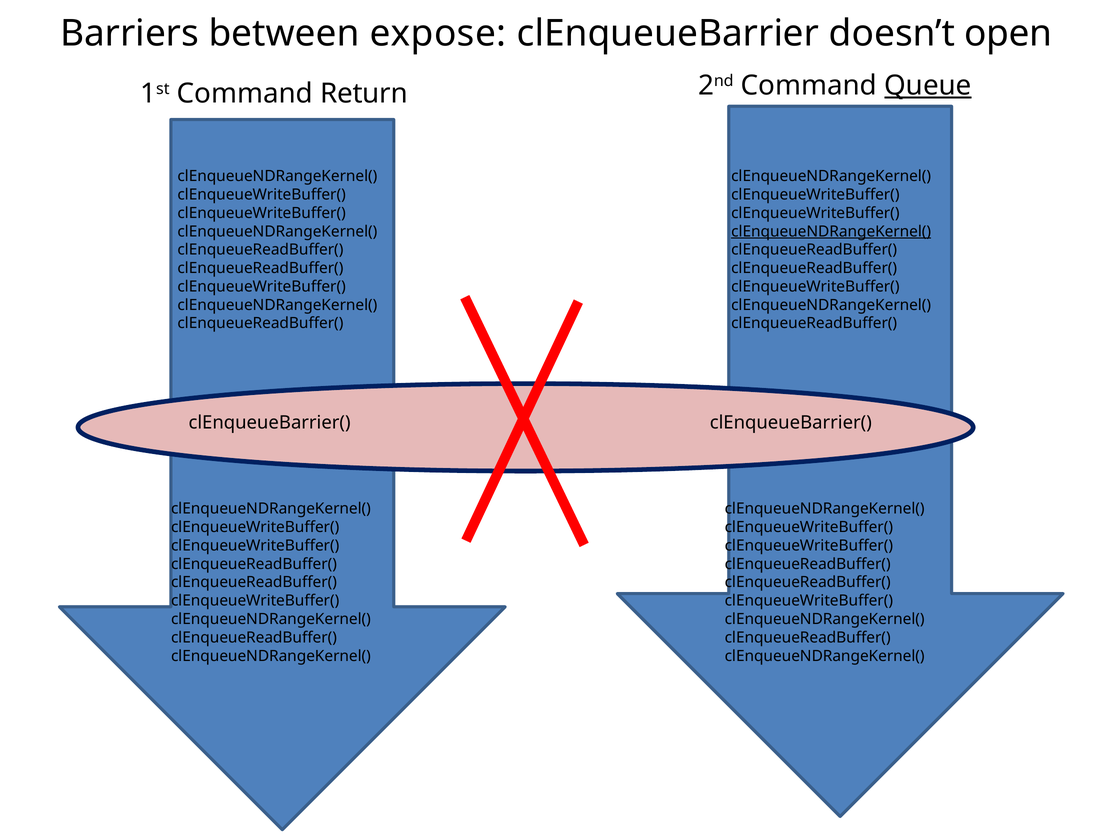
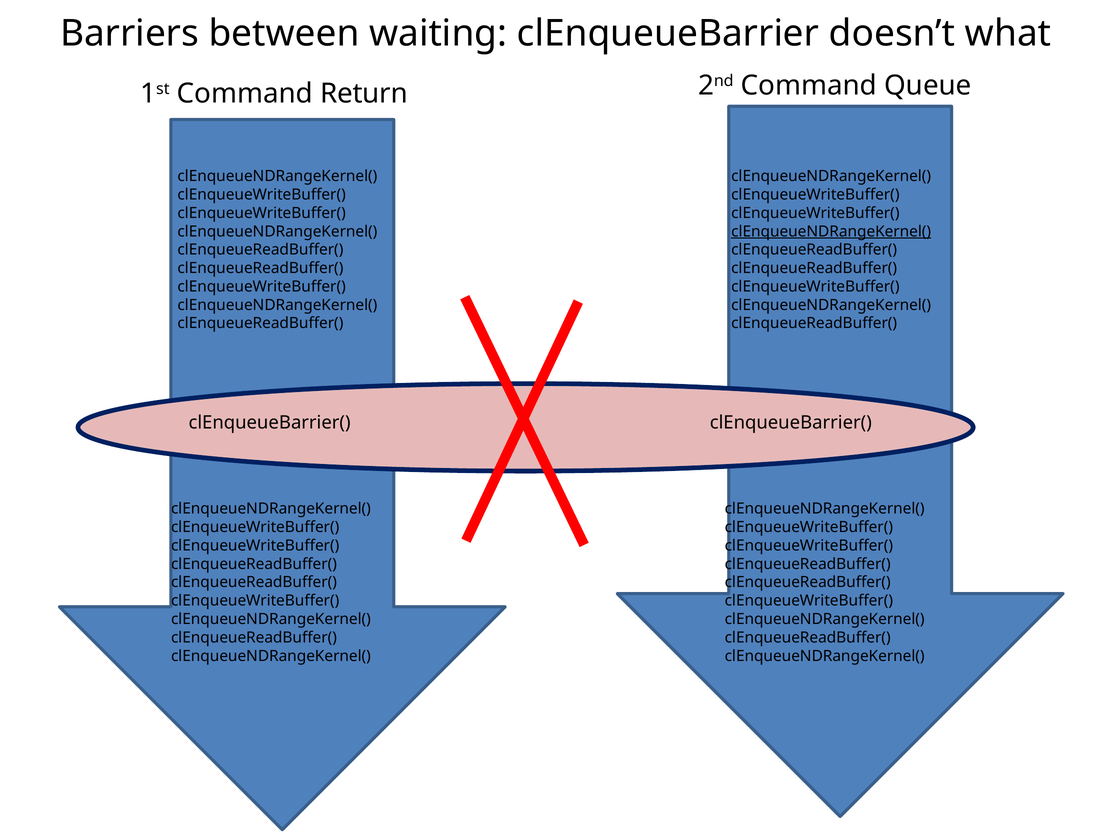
expose: expose -> waiting (438, 34)
open: open -> what (1008, 34)
Queue underline: present -> none (928, 85)
